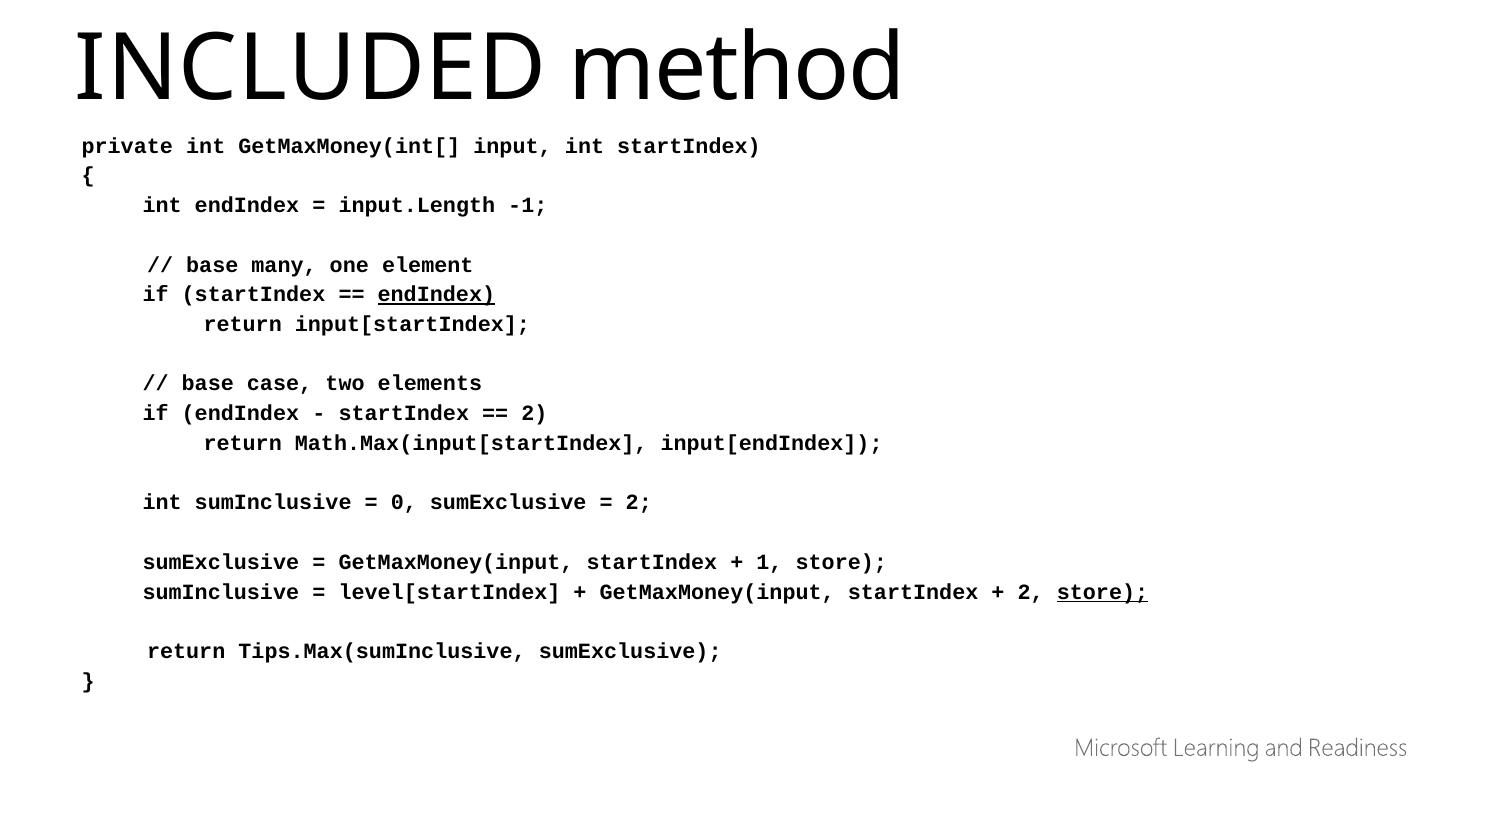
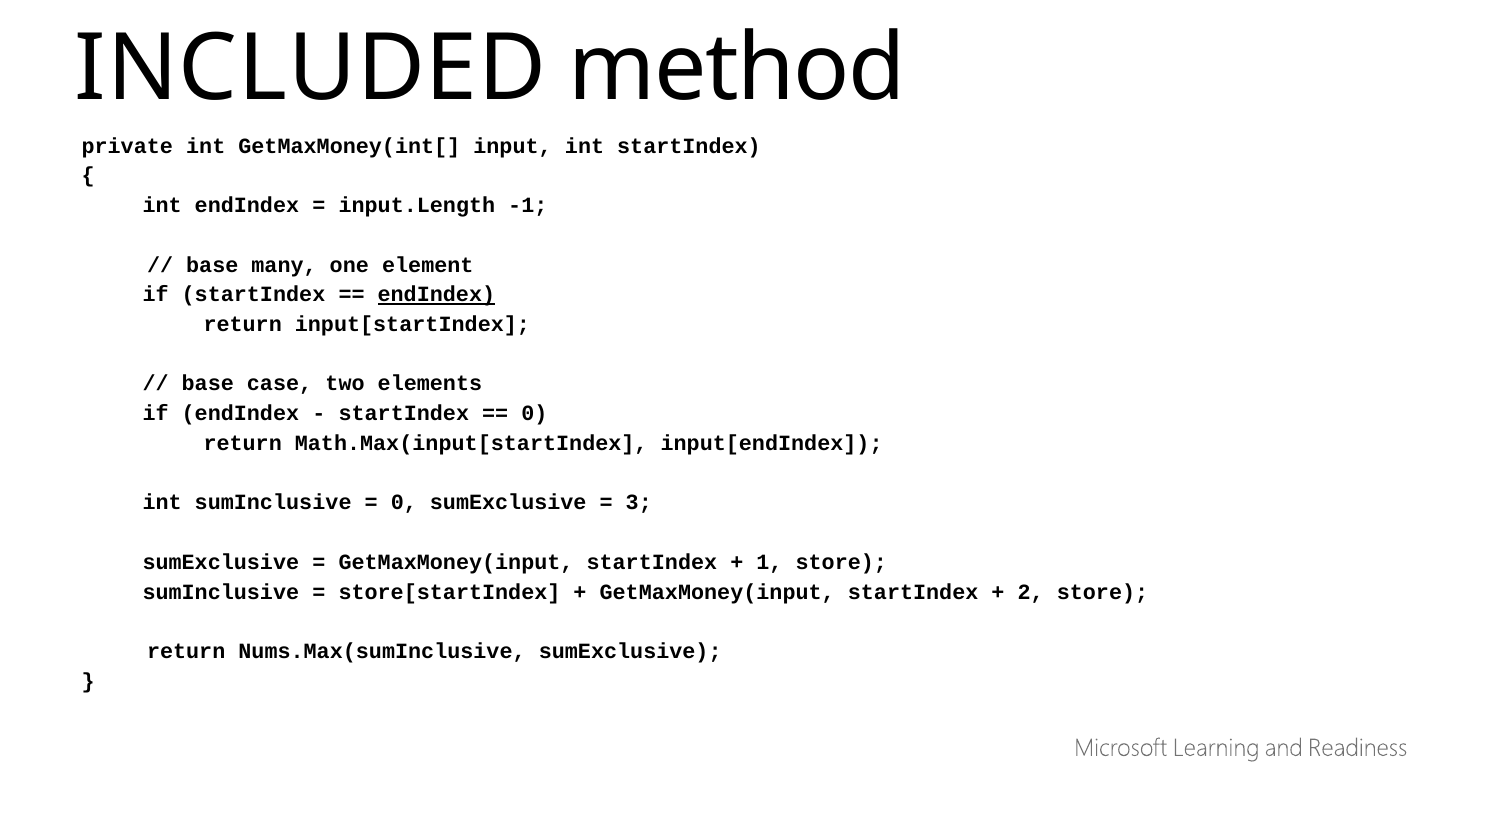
2: 2 -> 0 (534, 414)
2: 2 -> 3 (639, 503)
level[startIndex: level[startIndex -> store[startIndex (449, 592)
store underline: present -> none (1103, 592)
Tips.Max(sumInclusive: Tips.Max(sumInclusive -> Nums.Max(sumInclusive (382, 652)
